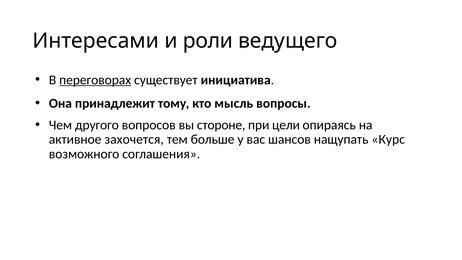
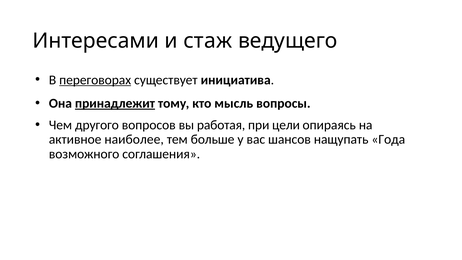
роли: роли -> стаж (208, 41)
принадлежит underline: none -> present (115, 103)
стороне: стороне -> работая (221, 125)
захочется: захочется -> наиболее (134, 139)
Курс: Курс -> Года (388, 139)
